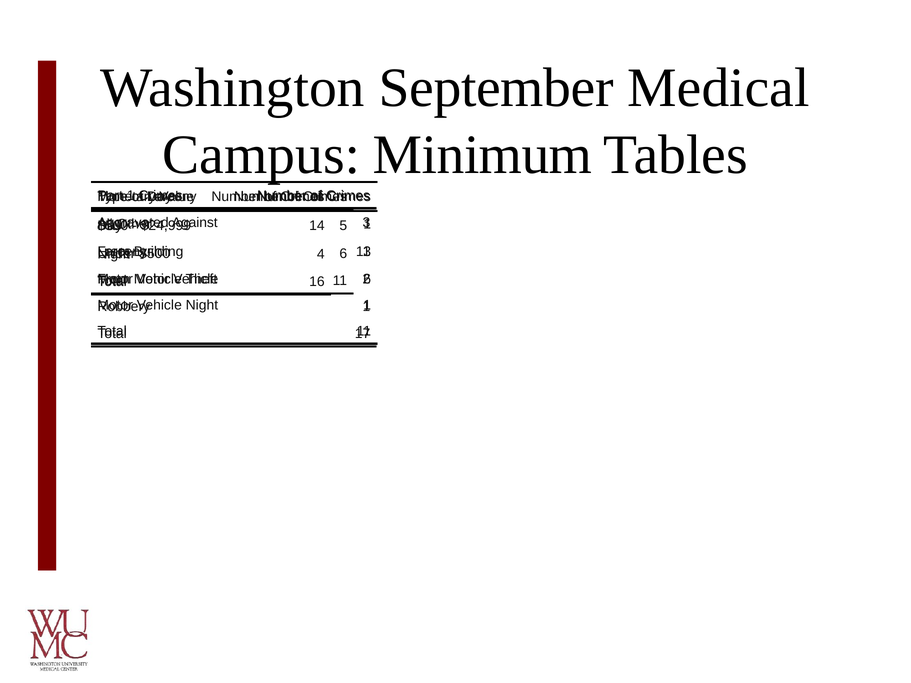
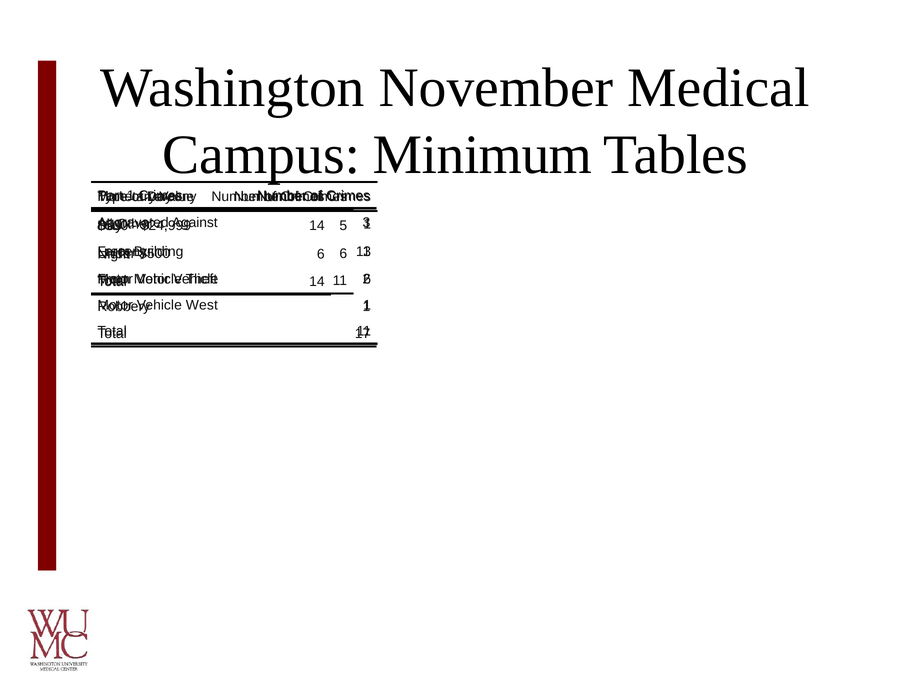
September: September -> November (496, 88)
4: 4 -> 6 (321, 254)
16: 16 -> 14 (317, 282)
Vehicle Night: Night -> West (202, 305)
